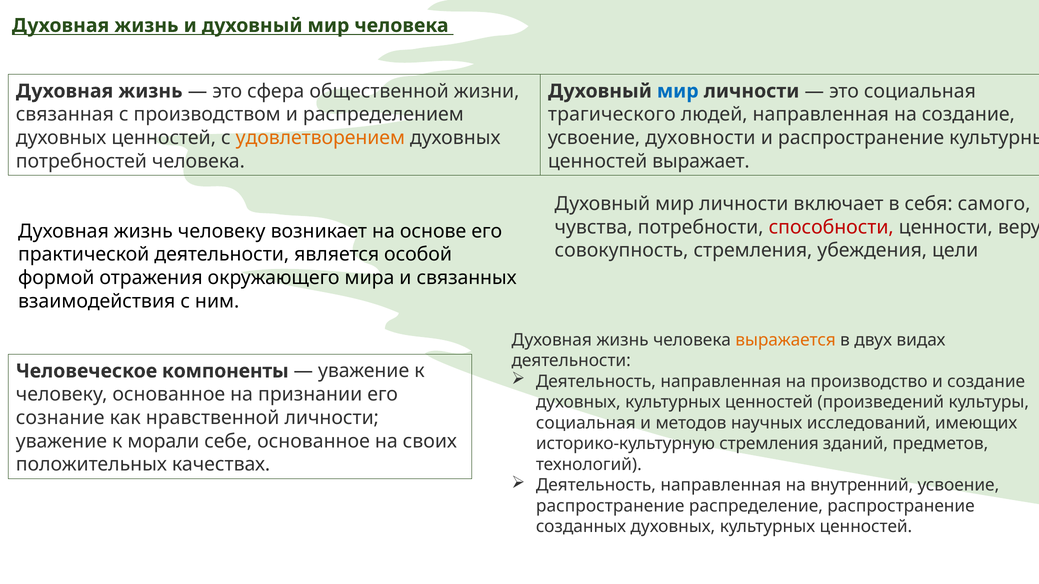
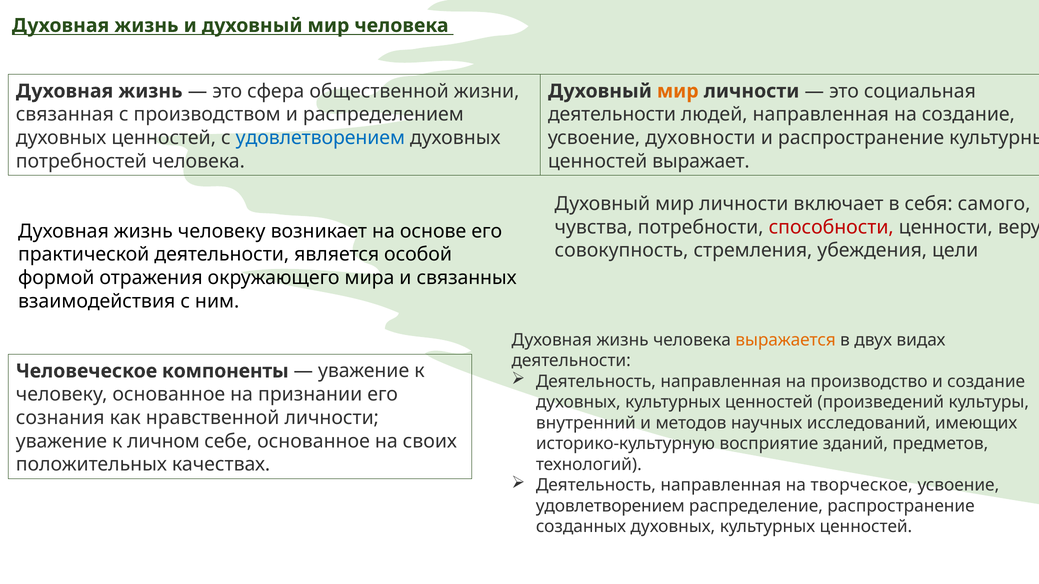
мир colour: blue -> orange (678, 91)
трагического: трагического -> деятельности (612, 115)
удовлетворением colour: orange -> blue (320, 138)
сознание: сознание -> сознания (60, 418)
социальная: социальная -> внутренний (586, 423)
морали: морали -> личном (163, 441)
историко-культурную стремления: стремления -> восприятие (769, 444)
внутренний: внутренний -> творческое (862, 486)
распространение: распространение -> удовлетворением (610, 506)
